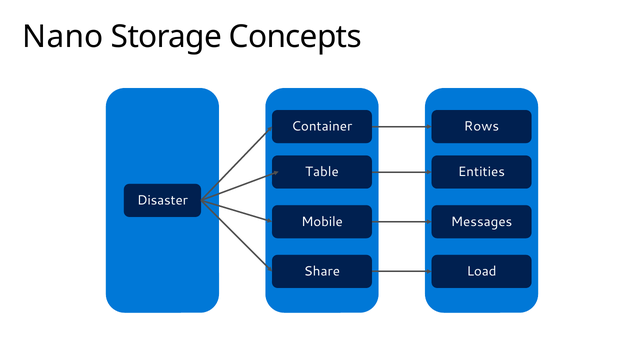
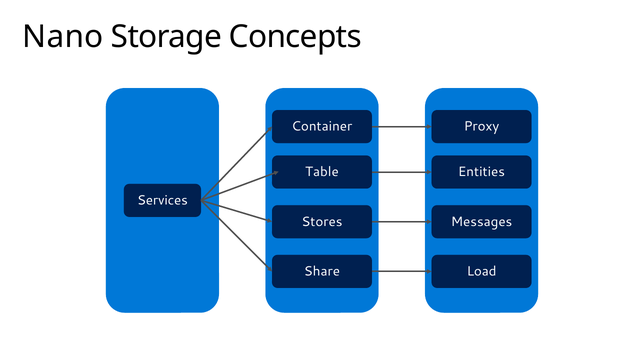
Rows: Rows -> Proxy (482, 127)
Disaster: Disaster -> Services (162, 200)
Mobile: Mobile -> Stores (322, 222)
